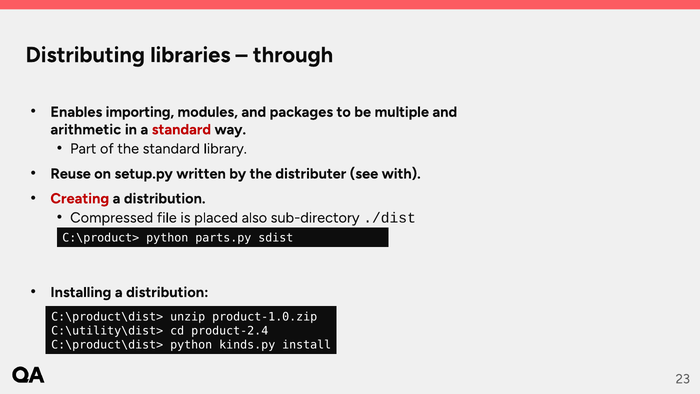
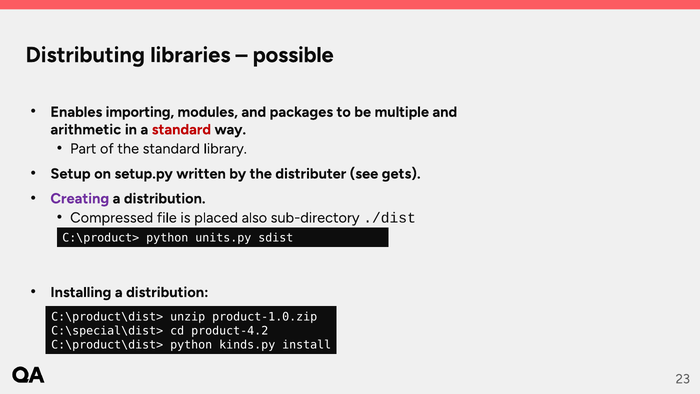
through: through -> possible (293, 55)
Reuse: Reuse -> Setup (71, 174)
with: with -> gets (401, 174)
Creating colour: red -> purple (80, 198)
parts.py: parts.py -> units.py (223, 238)
C:\utility\dist>: C:\utility\dist> -> C:\special\dist> (107, 331)
product-2.4: product-2.4 -> product-4.2 (230, 331)
